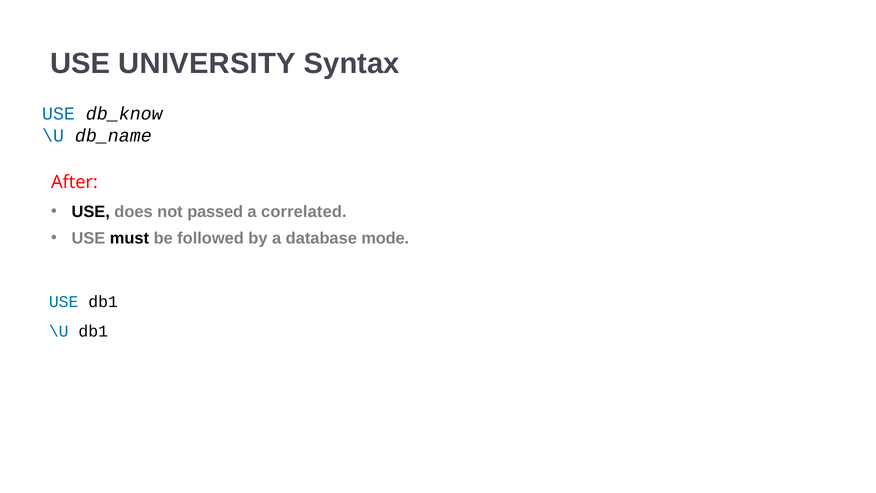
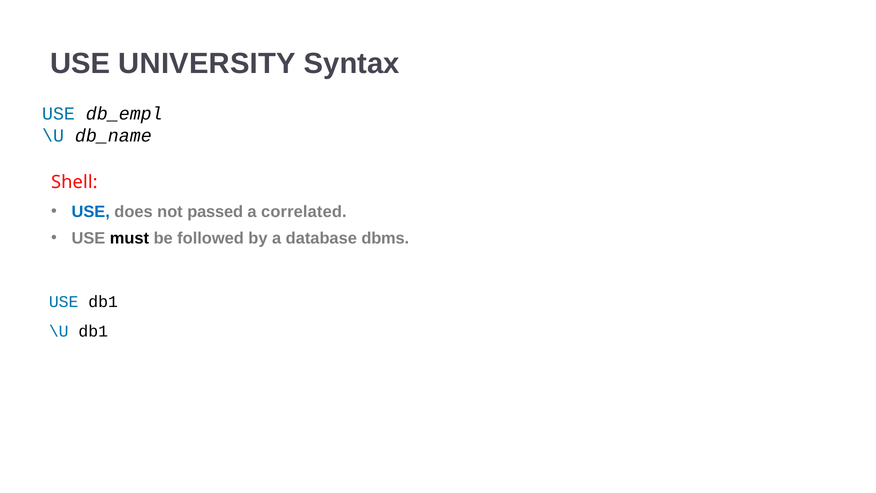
db_know: db_know -> db_empl (124, 113)
After: After -> Shell (74, 182)
USE colour: black -> blue (91, 212)
mode: mode -> dbms (385, 238)
